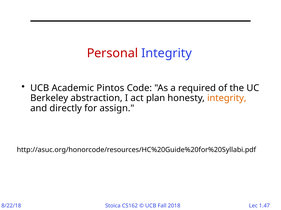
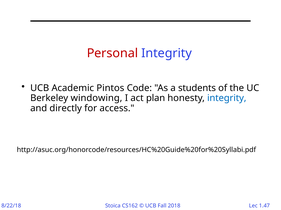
required: required -> students (197, 88)
abstraction: abstraction -> windowing (96, 98)
integrity colour: orange -> blue (227, 98)
assign: assign -> access (117, 109)
